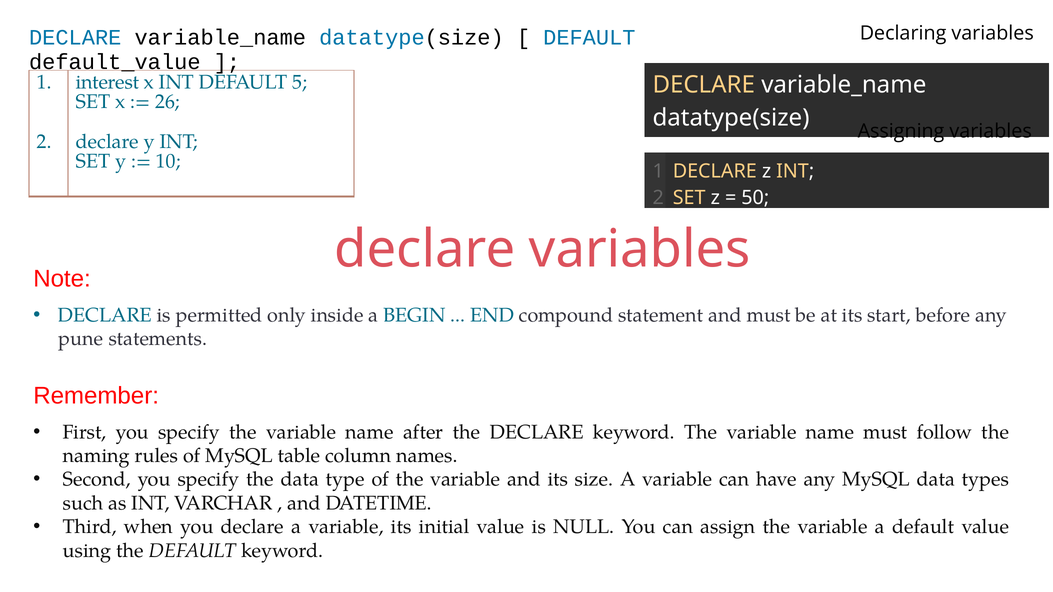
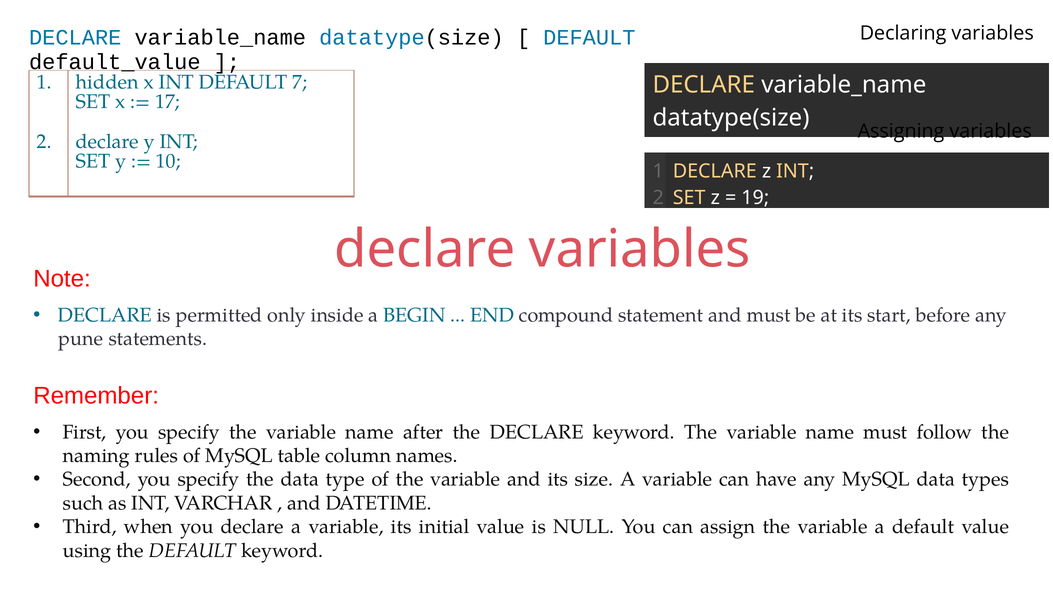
interest: interest -> hidden (107, 82)
5: 5 -> 7 (300, 82)
26: 26 -> 17 (168, 102)
50: 50 -> 19 (755, 198)
